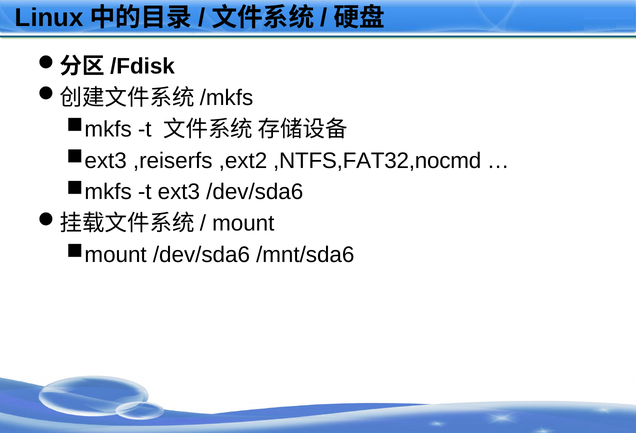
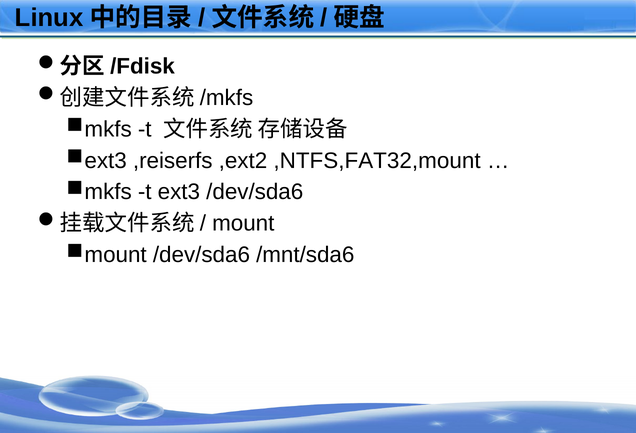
,NTFS,FAT32,nocmd: ,NTFS,FAT32,nocmd -> ,NTFS,FAT32,mount (377, 160)
